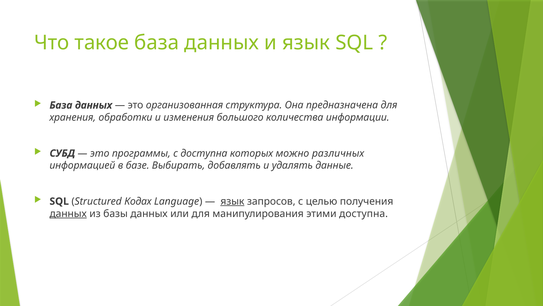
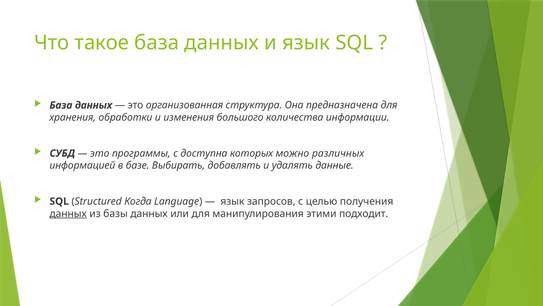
Кодах: Кодах -> Когда (138, 201)
язык underline: present -> none (232, 201)
этими доступна: доступна -> подходит (364, 213)
